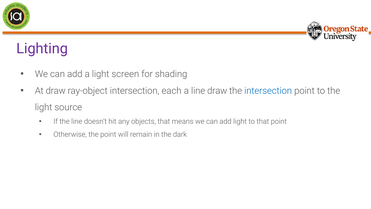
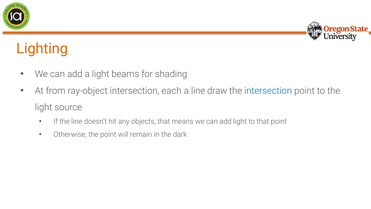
Lighting colour: purple -> orange (42, 49)
screen: screen -> beams (125, 74)
At draw: draw -> from (56, 91)
